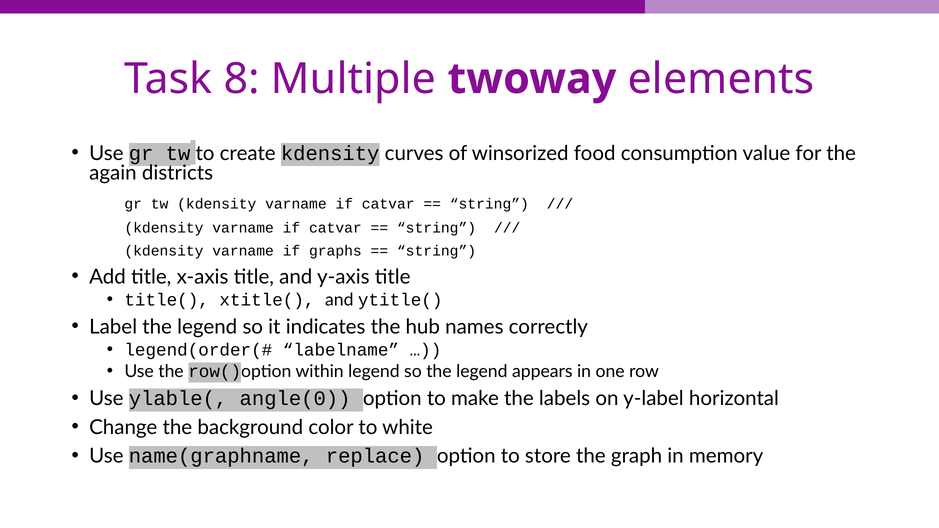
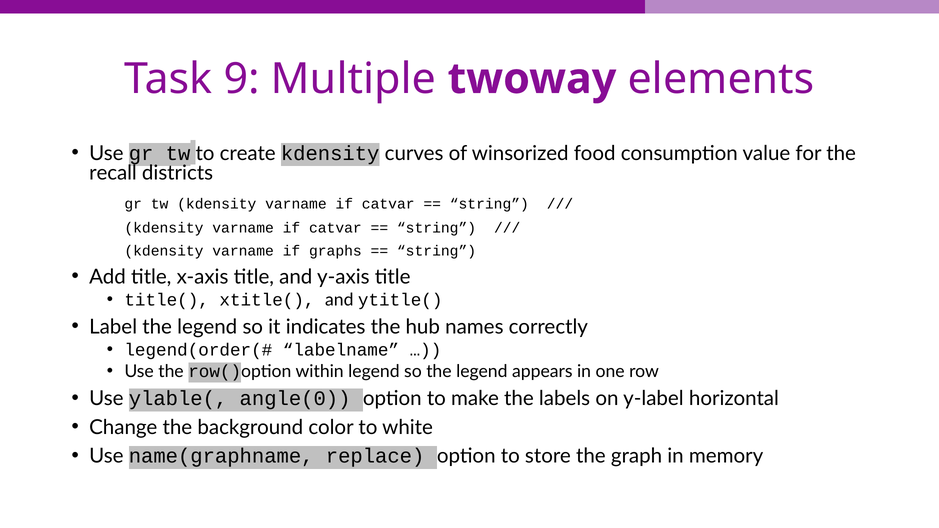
8: 8 -> 9 (242, 79)
again: again -> recall (113, 173)
